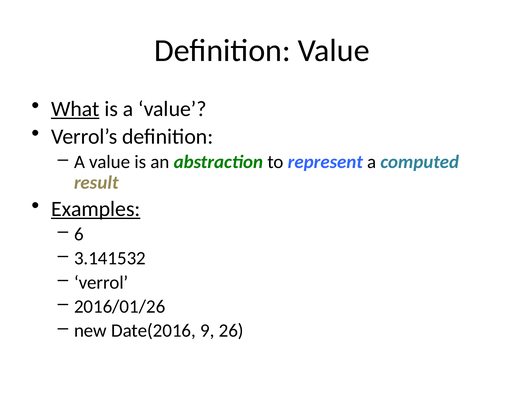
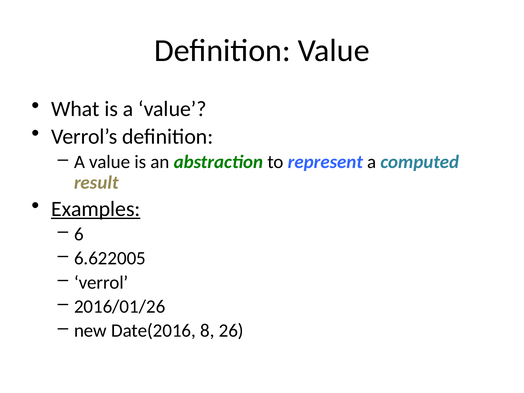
What underline: present -> none (75, 109)
3.141532: 3.141532 -> 6.622005 (110, 258)
9: 9 -> 8 (207, 331)
